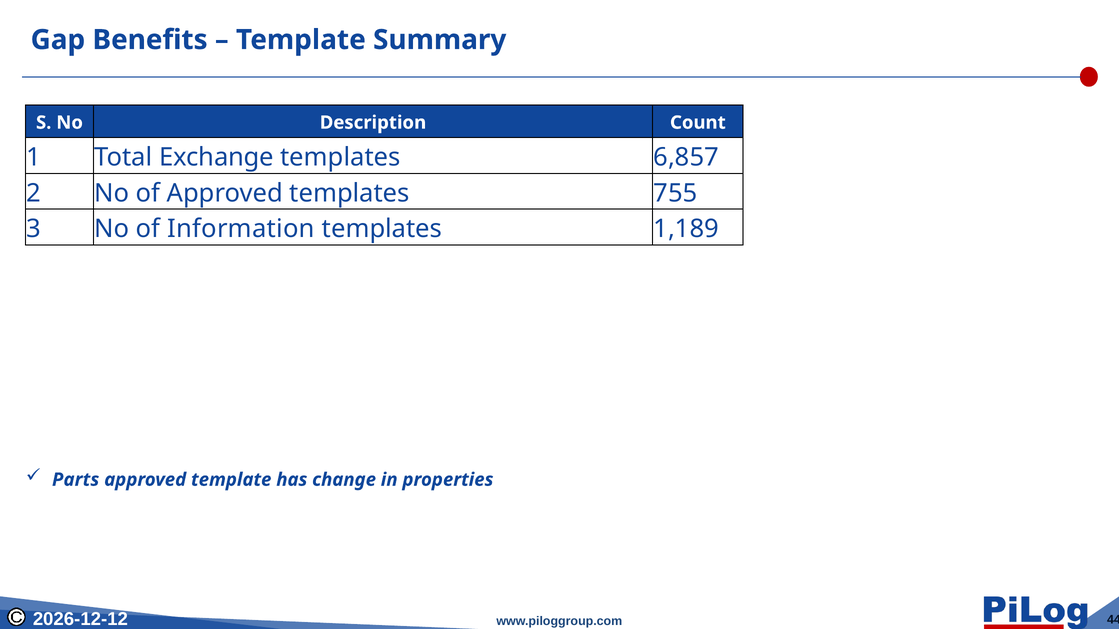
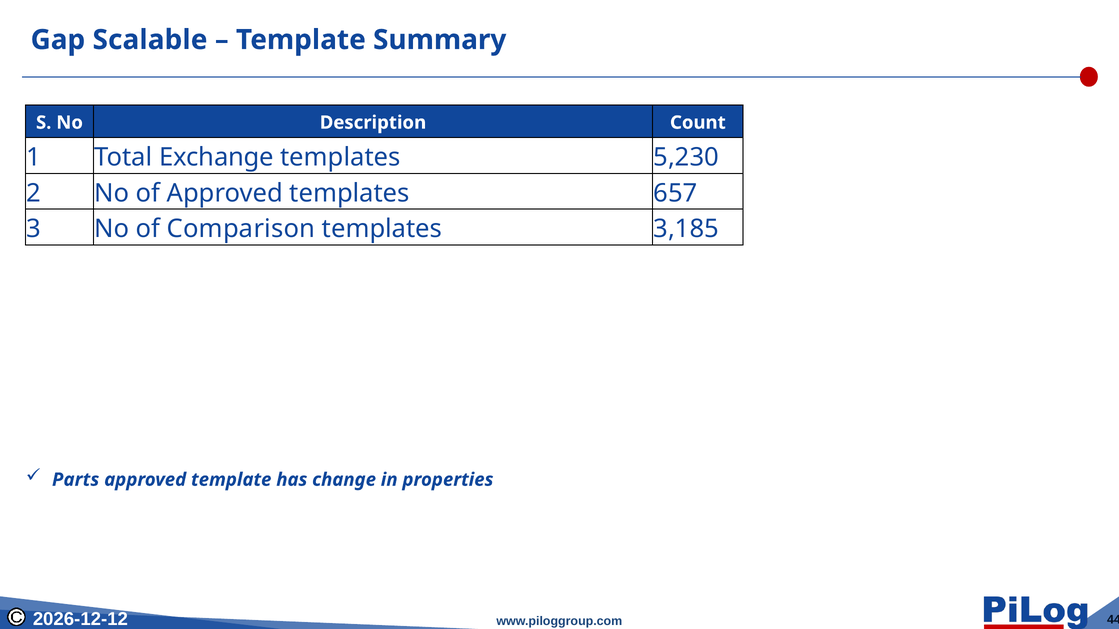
Benefits: Benefits -> Scalable (150, 40)
6,857: 6,857 -> 5,230 (686, 157)
755: 755 -> 657 (675, 193)
Information: Information -> Comparison (241, 229)
1,189: 1,189 -> 3,185 (686, 229)
